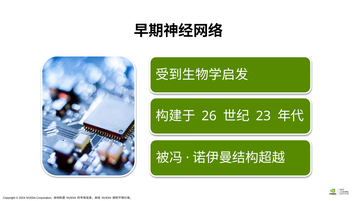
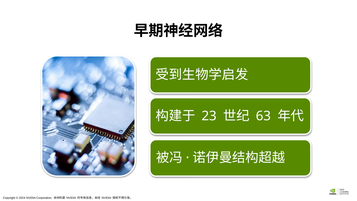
26: 26 -> 23 (209, 116)
23: 23 -> 63 (263, 116)
